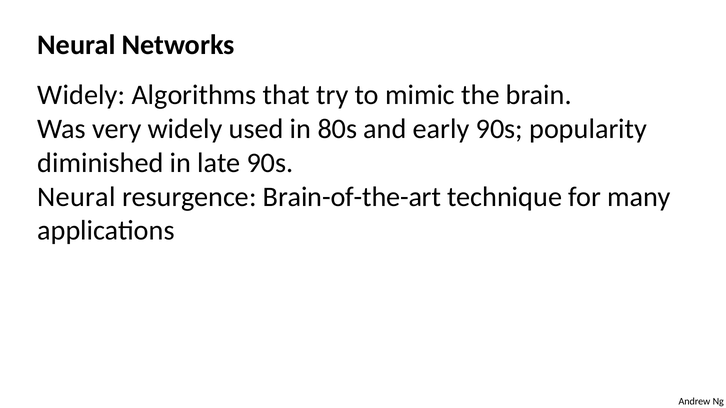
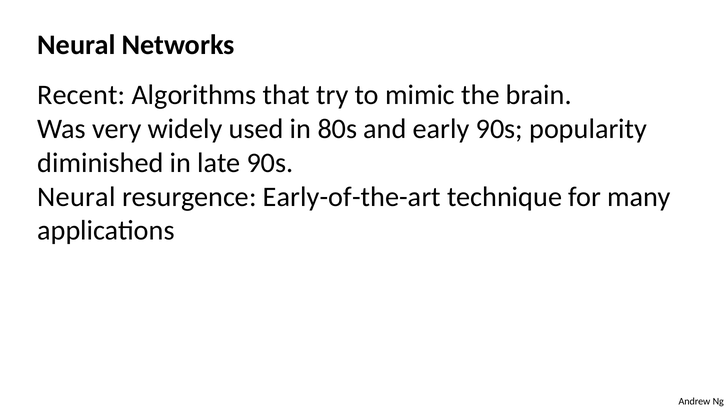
Widely: Widely -> Recent (81, 95)
Brain-of-the-art: Brain-of-the-art -> Early-of-the-art (352, 197)
